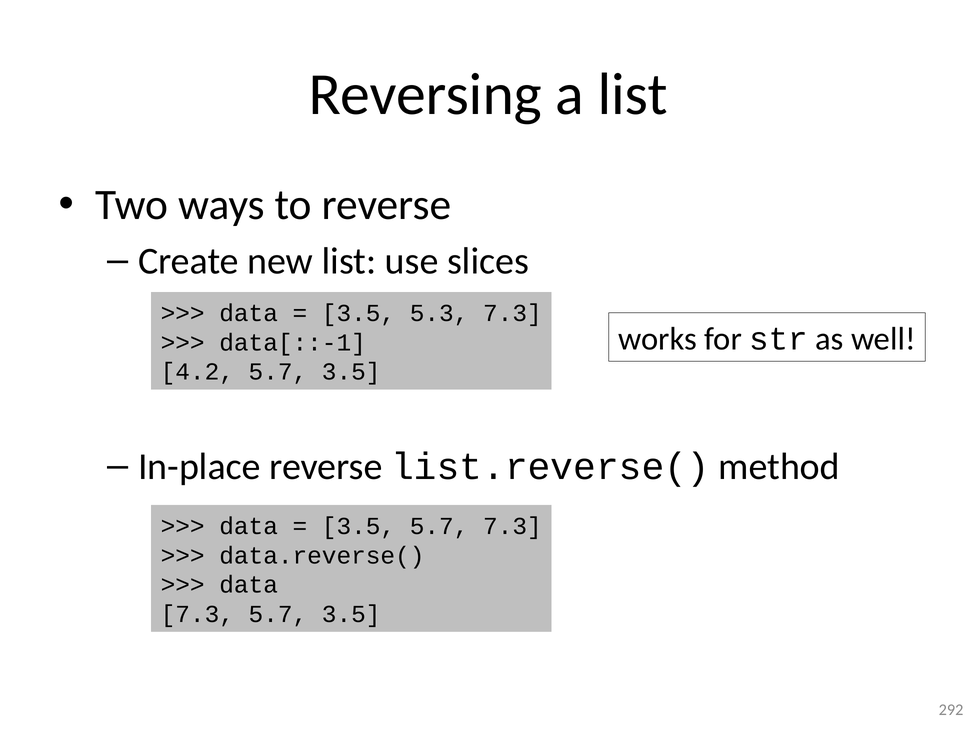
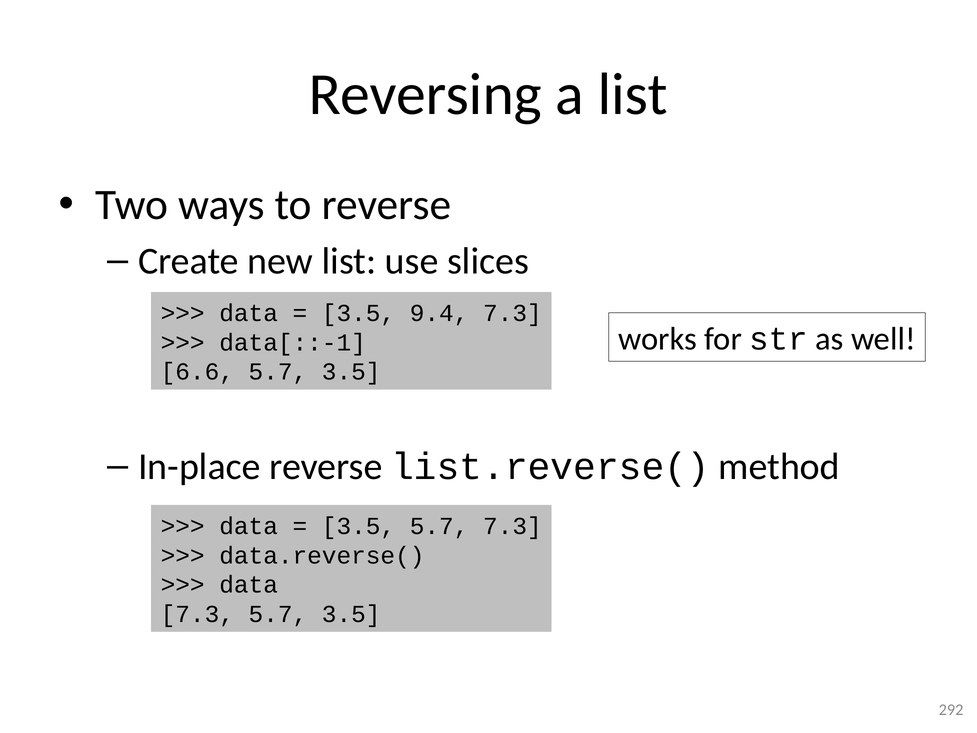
5.3: 5.3 -> 9.4 (439, 313)
4.2: 4.2 -> 6.6 (197, 372)
